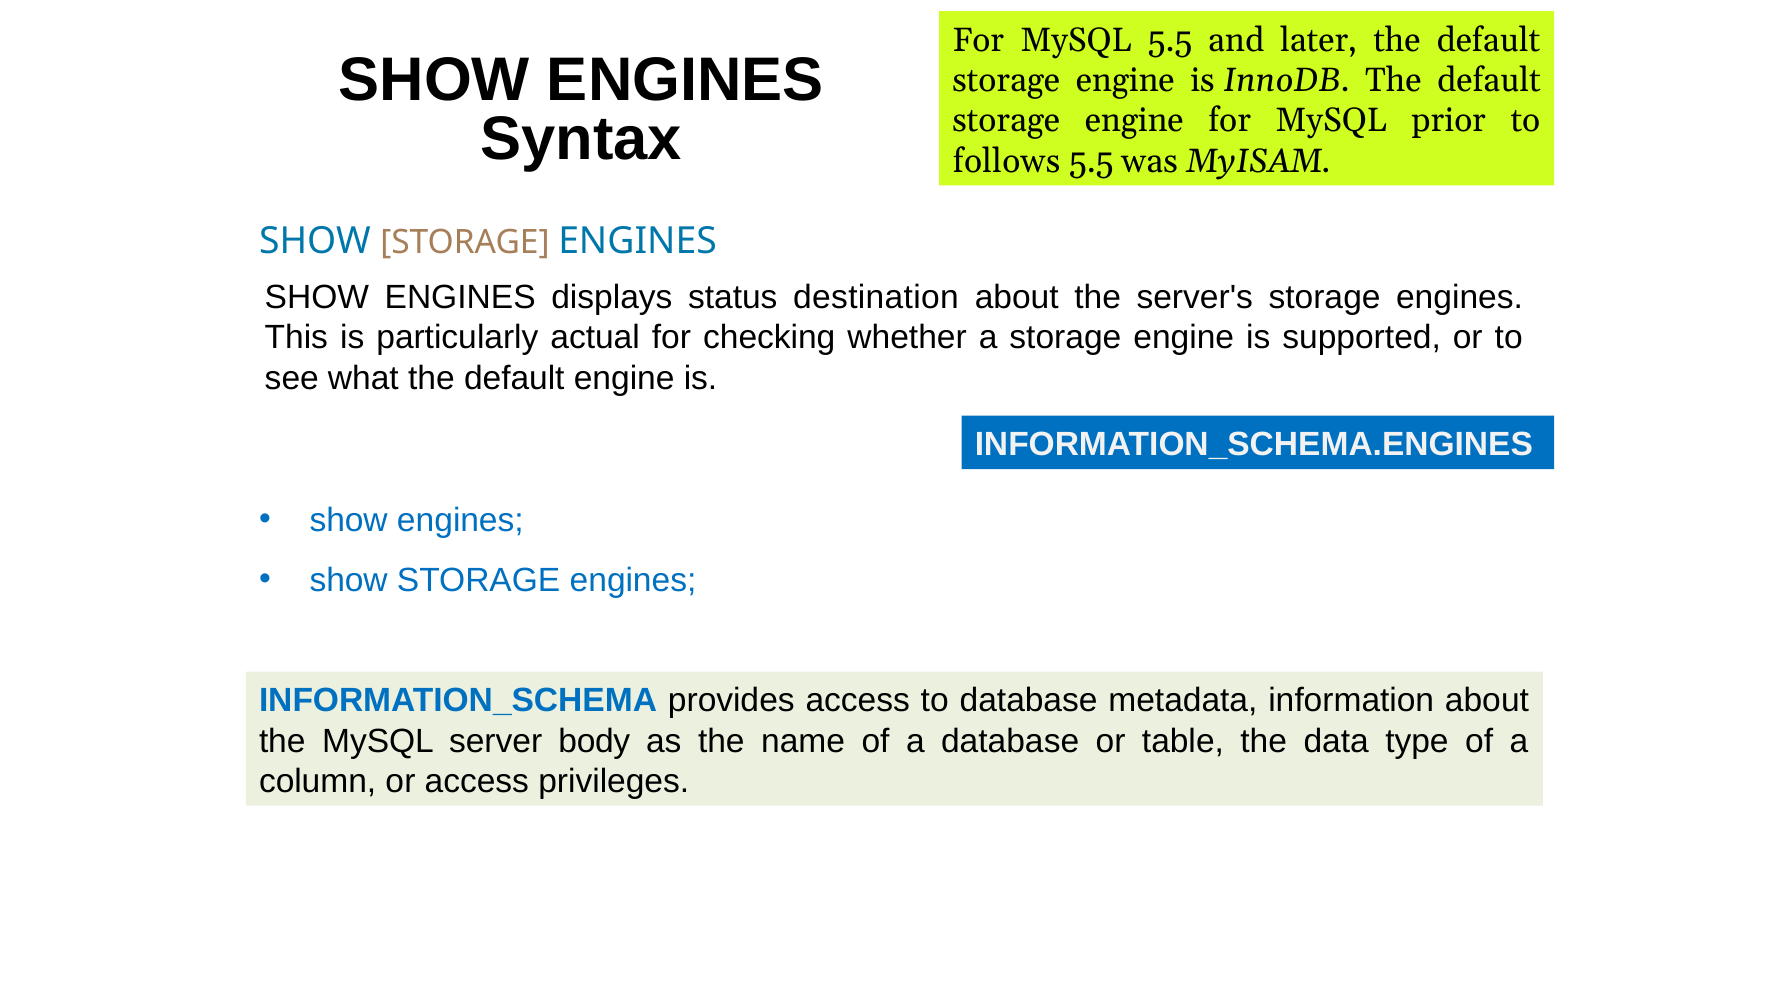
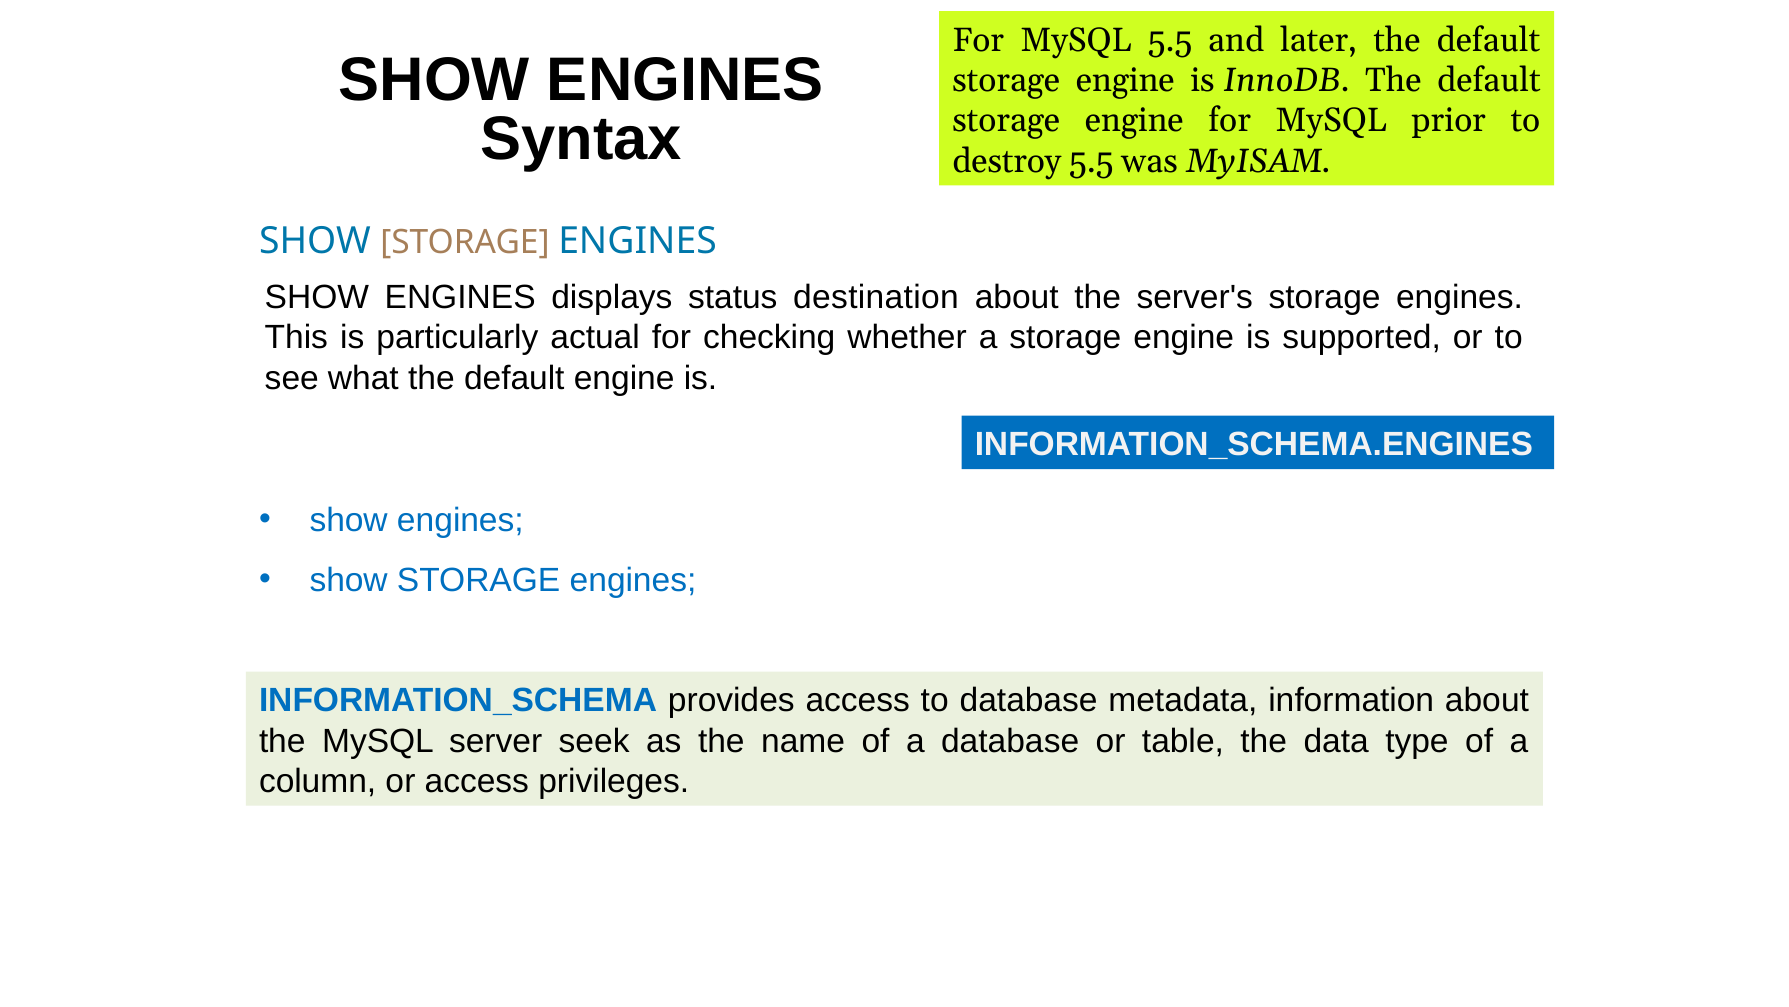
follows: follows -> destroy (1007, 161)
body: body -> seek (594, 741)
